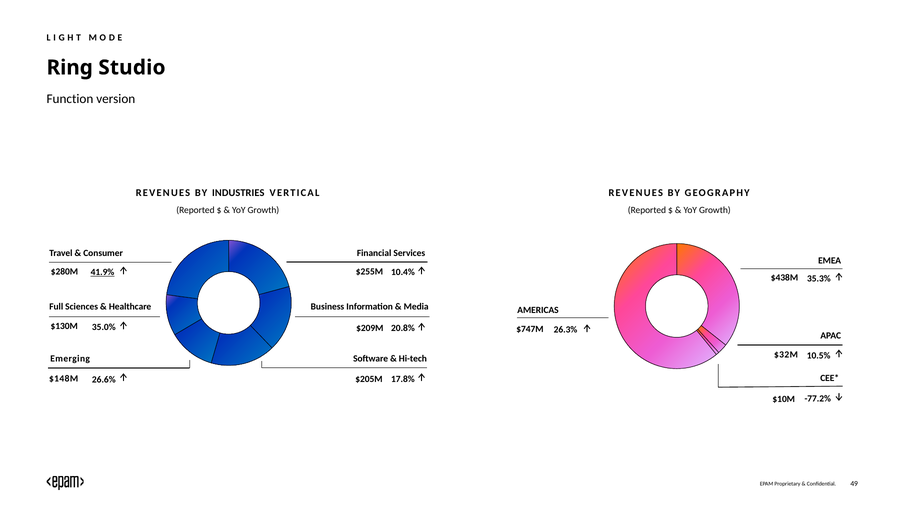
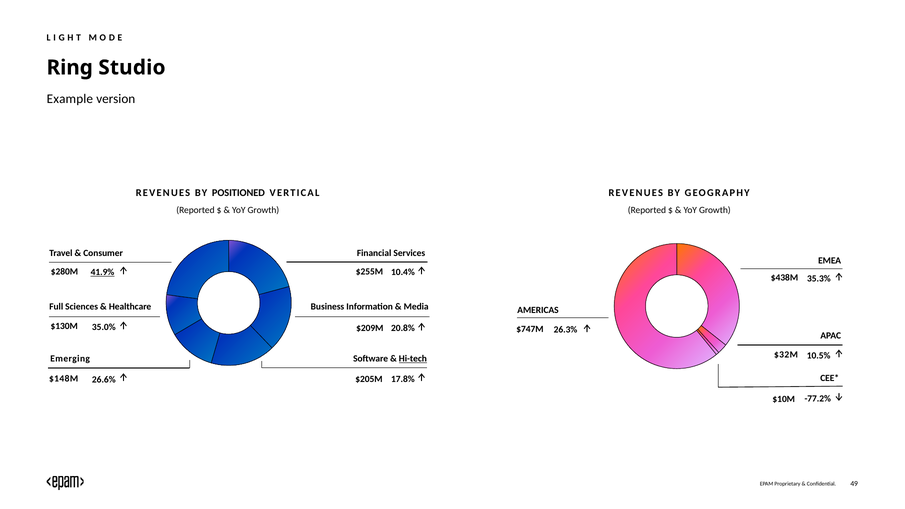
Function: Function -> Example (70, 99)
INDUSTRIES: INDUSTRIES -> POSITIONED (238, 193)
Hi-tech underline: none -> present (413, 359)
